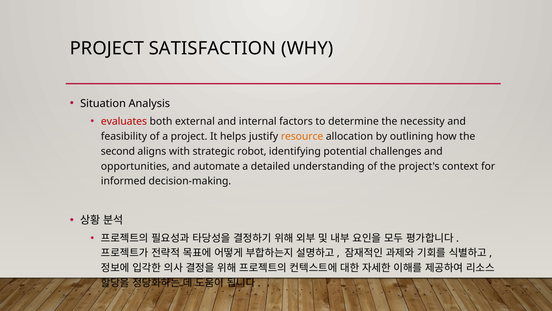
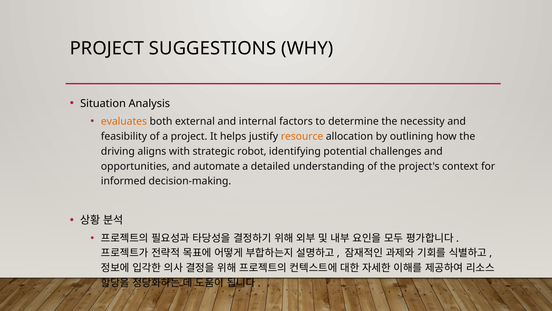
SATISFACTION: SATISFACTION -> SUGGESTIONS (212, 48)
evaluates colour: red -> orange (124, 121)
second: second -> driving (118, 151)
